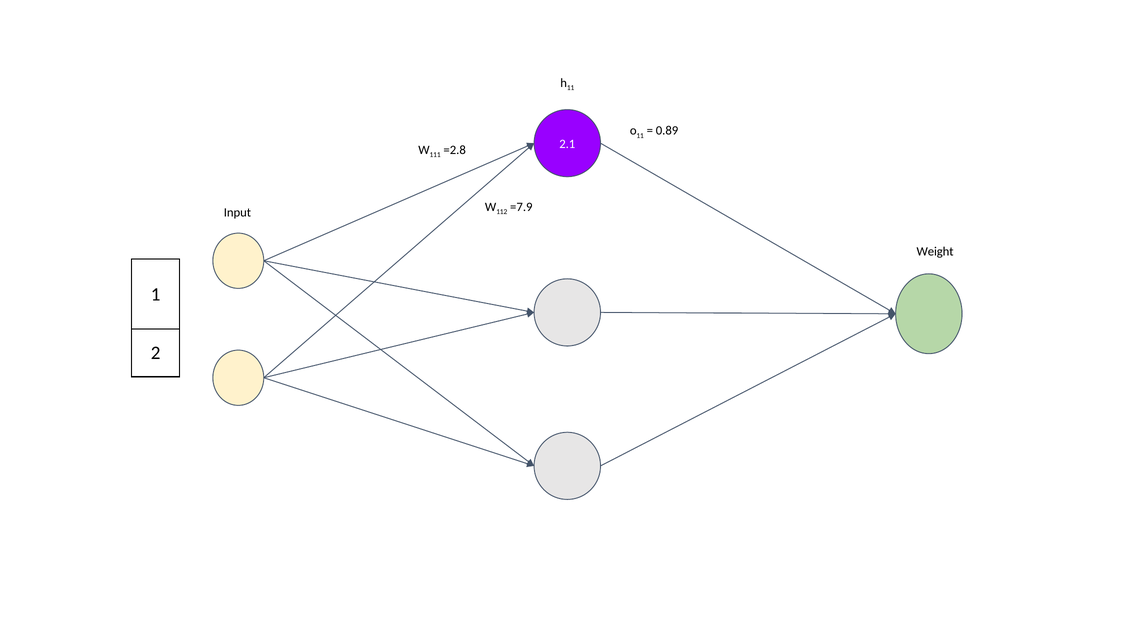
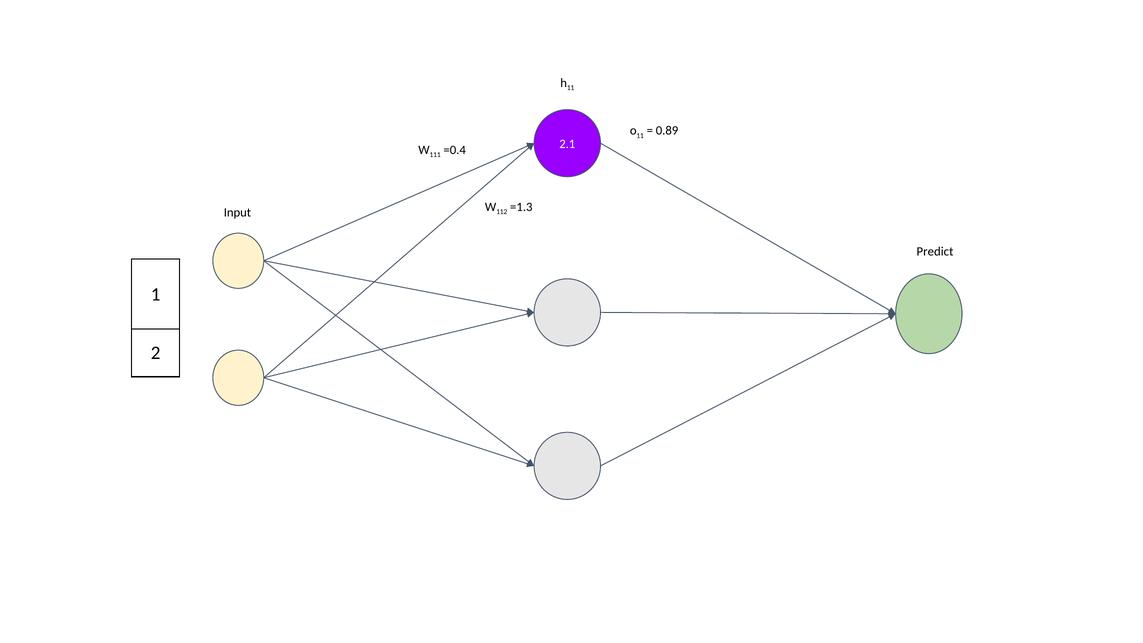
=2.8: =2.8 -> =0.4 (455, 150)
=7.9: =7.9 -> =1.3 (521, 207)
Weight: Weight -> Predict (935, 252)
